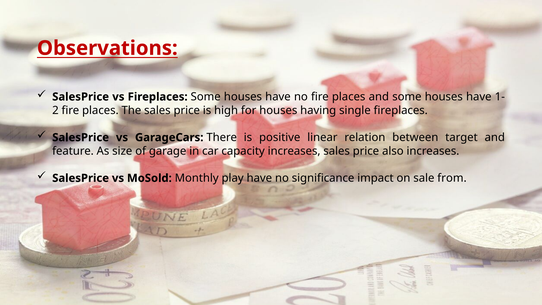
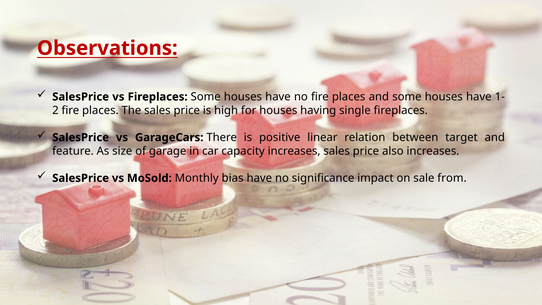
play: play -> bias (233, 178)
